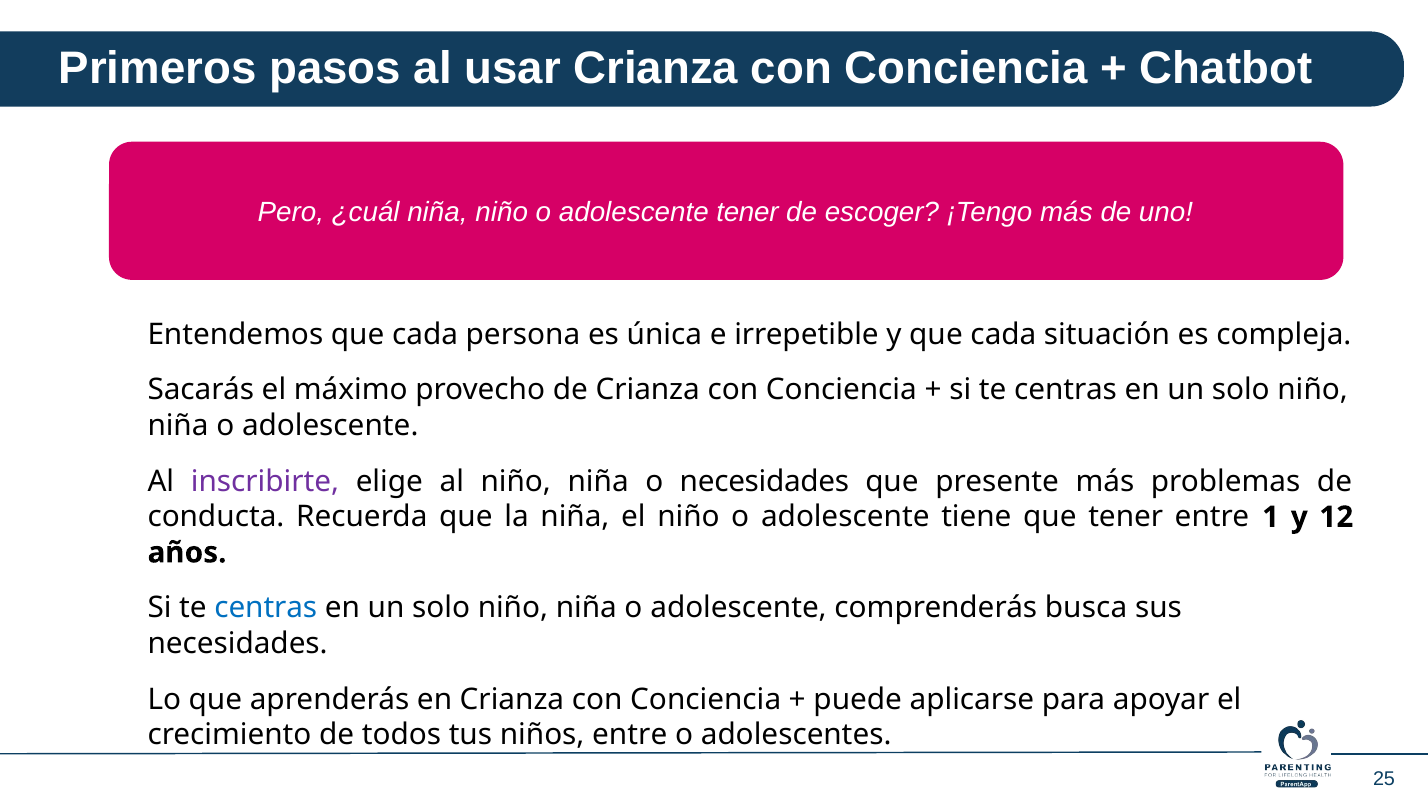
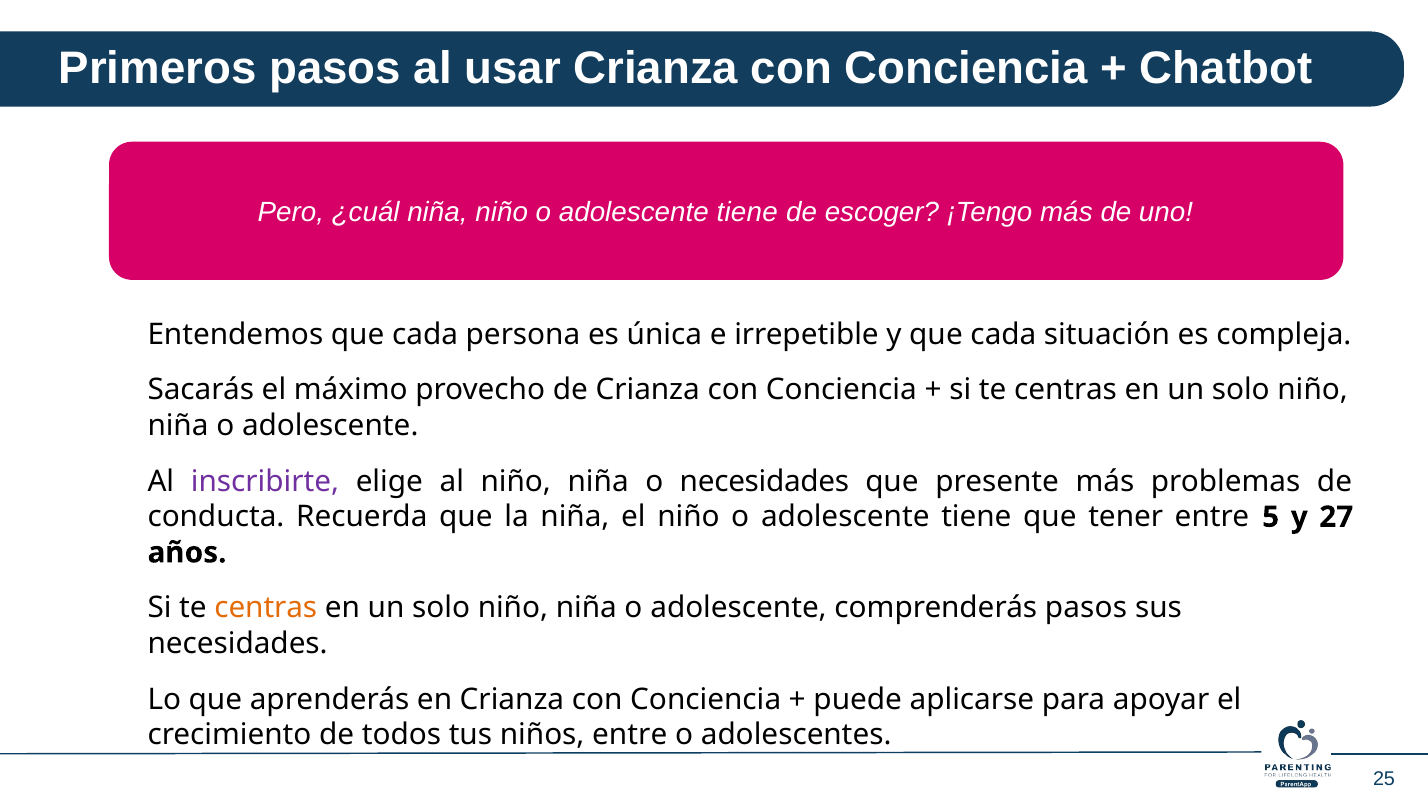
tener: tener -> tiene (747, 213)
1: 1 -> 5 (1271, 517)
12: 12 -> 27 (1336, 517)
centras colour: blue -> orange (266, 608)
comprenderás busca: busca -> pasos (1086, 608)
